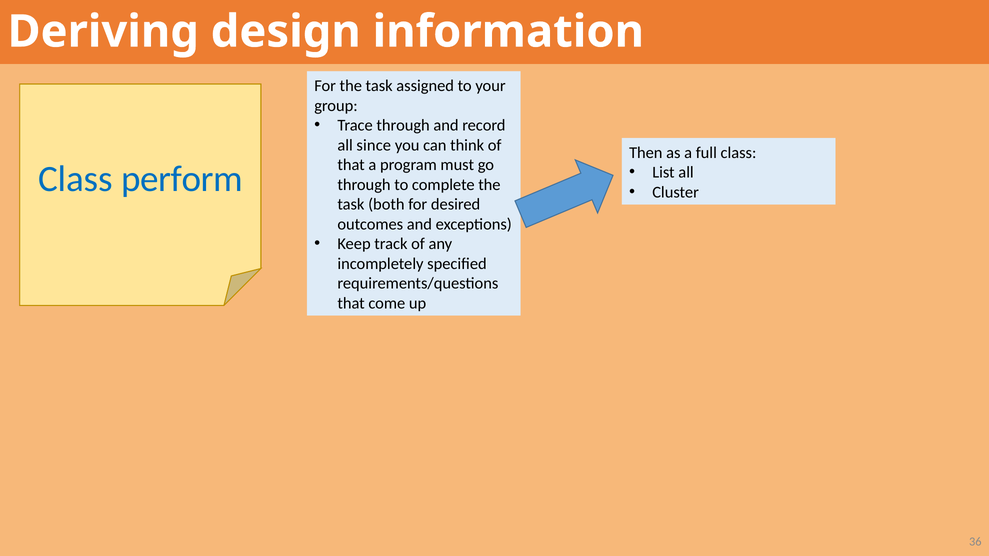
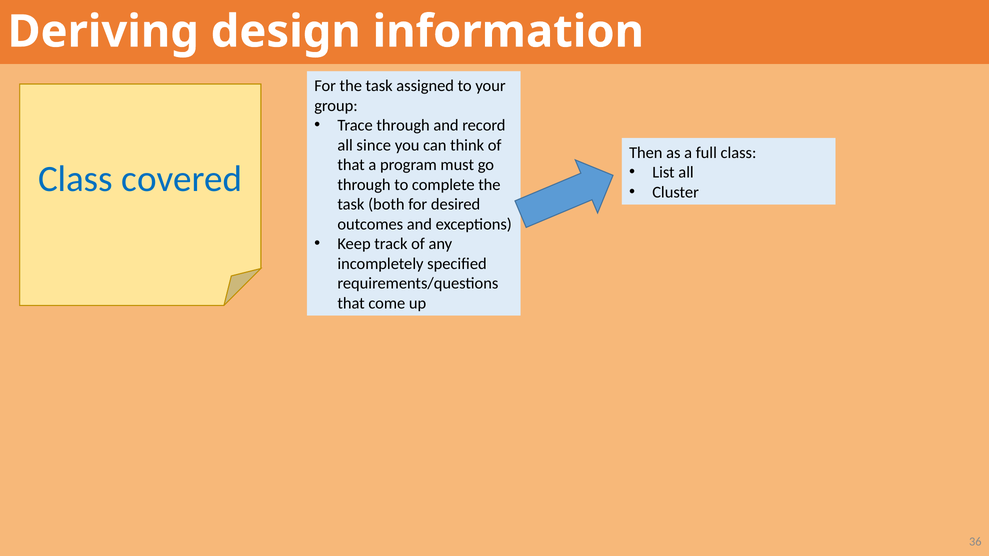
perform: perform -> covered (182, 179)
